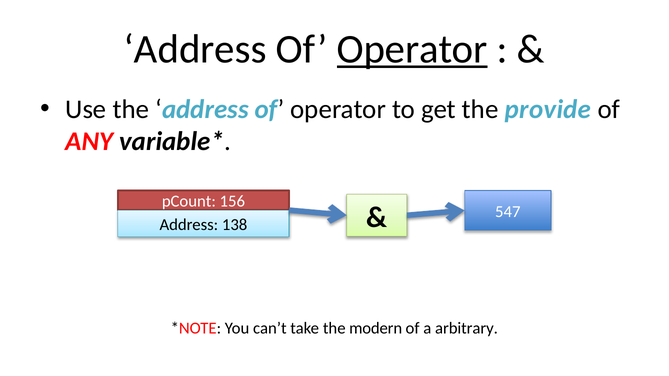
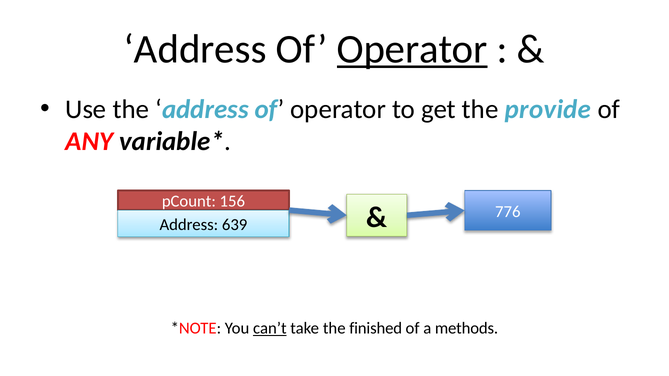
138: 138 -> 639 (235, 225)
547: 547 -> 776 (508, 212)
can’t underline: none -> present (270, 328)
modern: modern -> finished (376, 328)
arbitrary: arbitrary -> methods (467, 328)
